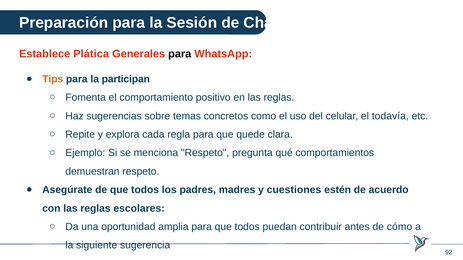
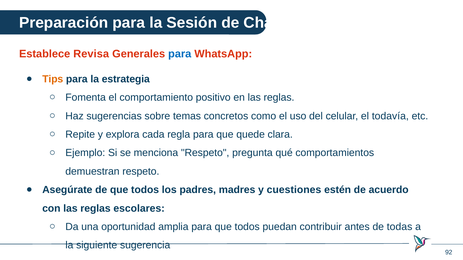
Plática: Plática -> Revisa (91, 54)
para colour: black -> blue (180, 54)
participan: participan -> estrategia (126, 79)
cómo: cómo -> todas (400, 227)
